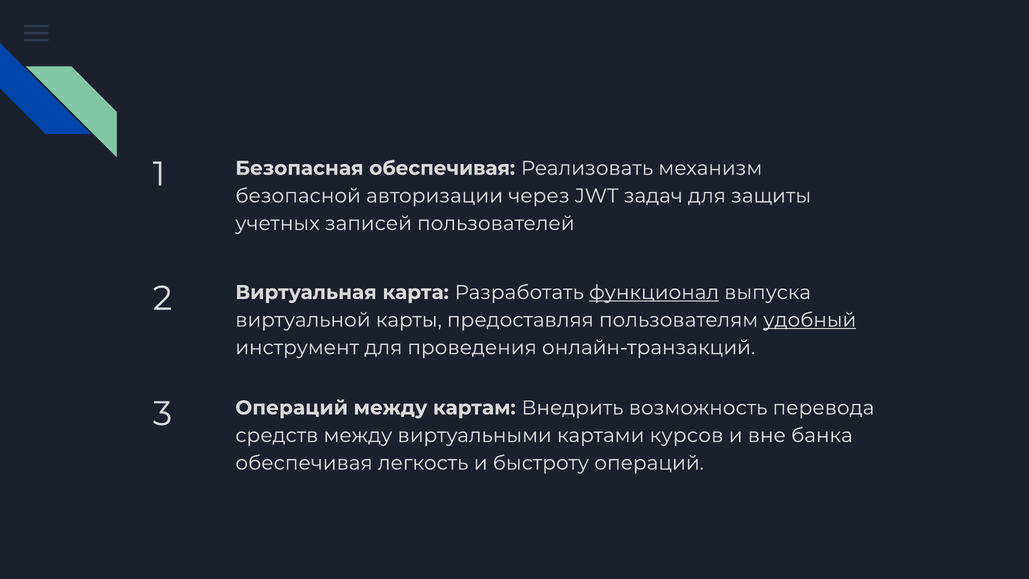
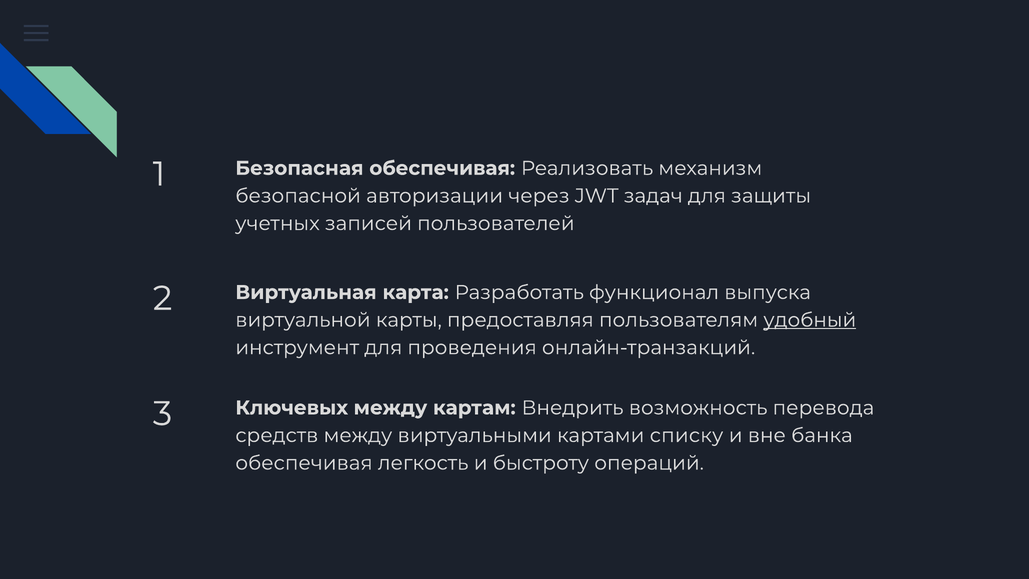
функционал underline: present -> none (654, 292)
3 Операций: Операций -> Ключевых (292, 408)
курсов: курсов -> списку (686, 435)
